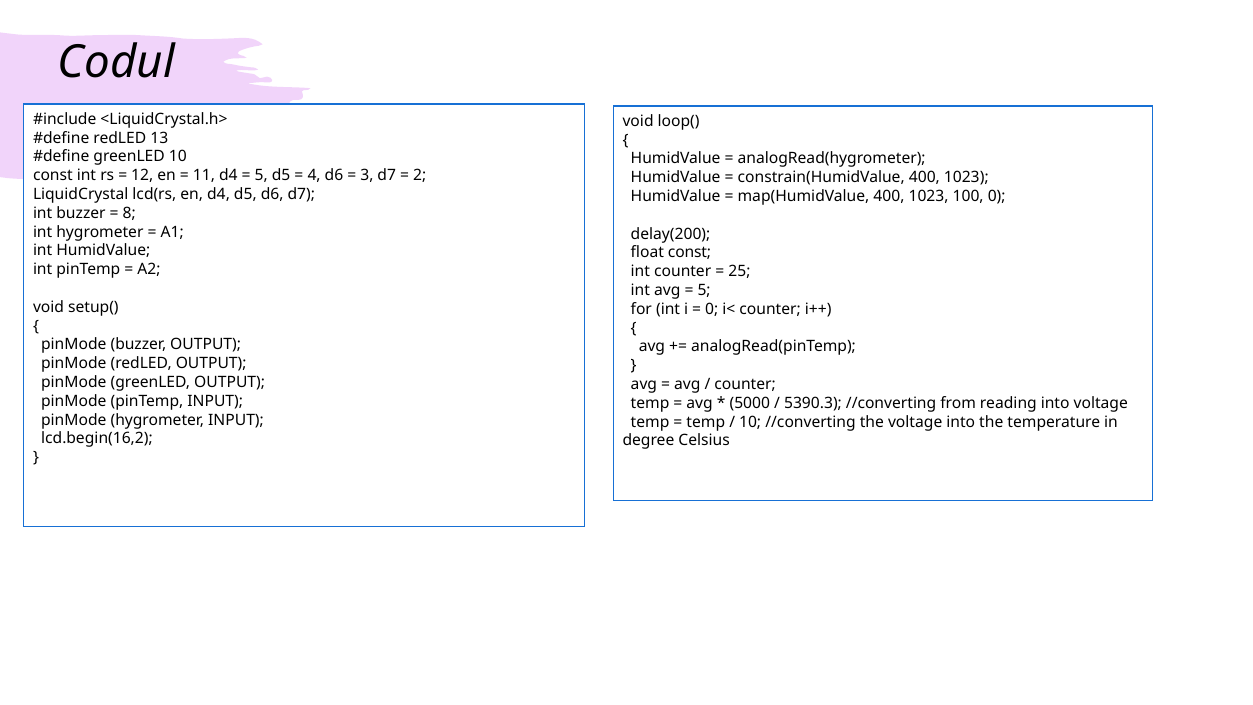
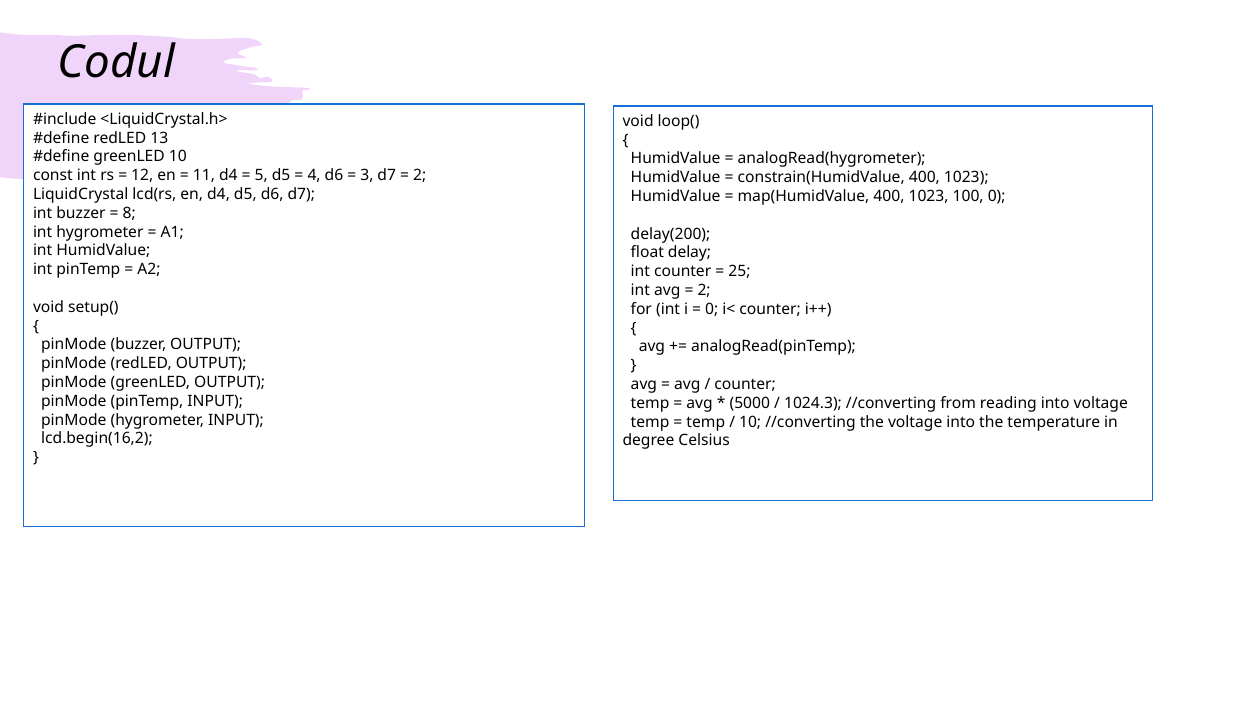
float const: const -> delay (689, 253)
5: 5 -> 2 (704, 290)
5390.3: 5390.3 -> 1024.3 (813, 403)
